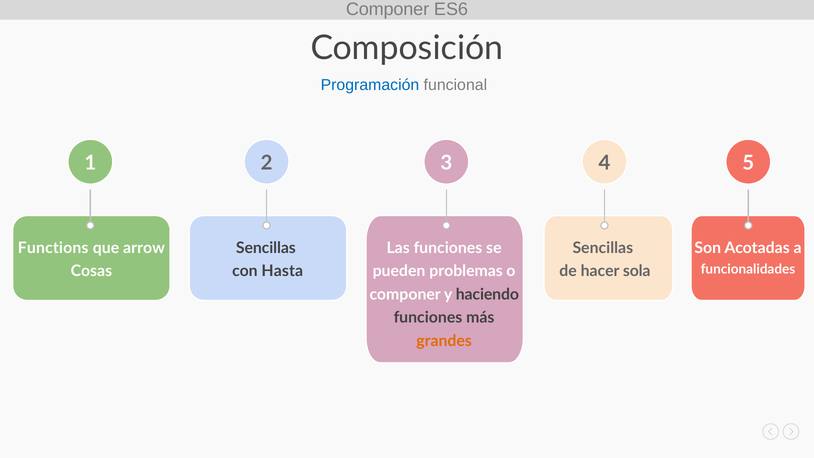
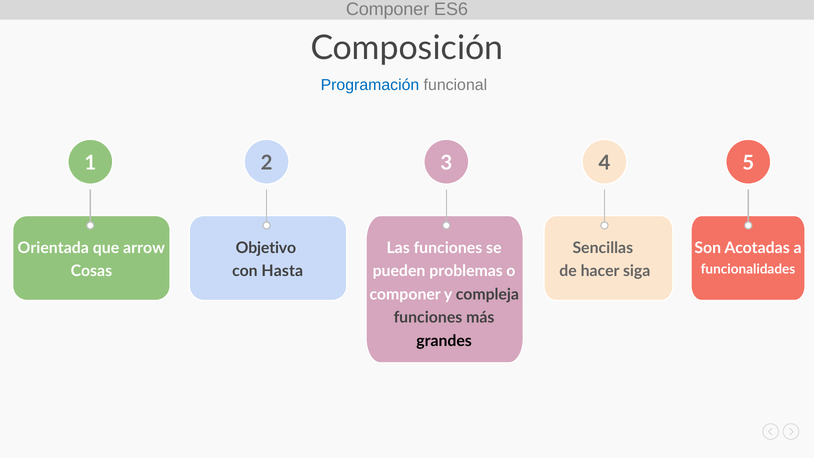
Functions: Functions -> Orientada (53, 248)
Sencillas: Sencillas -> Objetivo (266, 248)
sola: sola -> siga (637, 271)
haciendo: haciendo -> compleja (487, 294)
grandes colour: orange -> black (444, 341)
